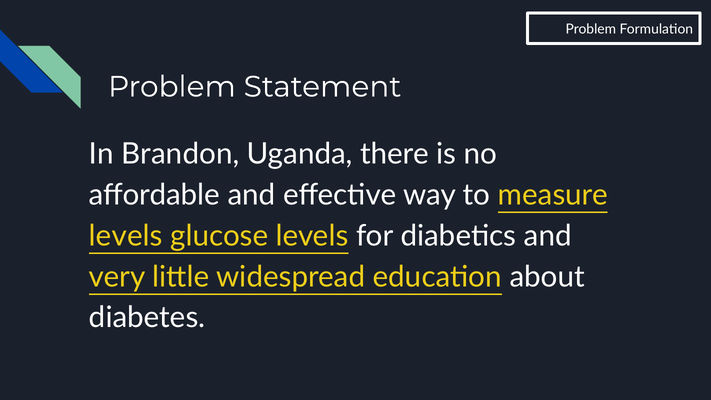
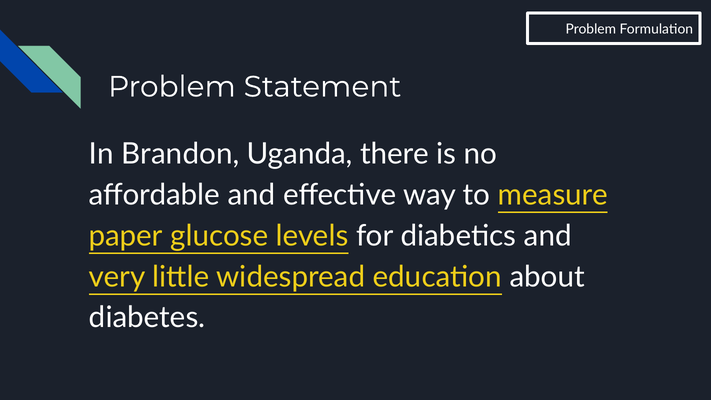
levels: levels -> paper (126, 236)
